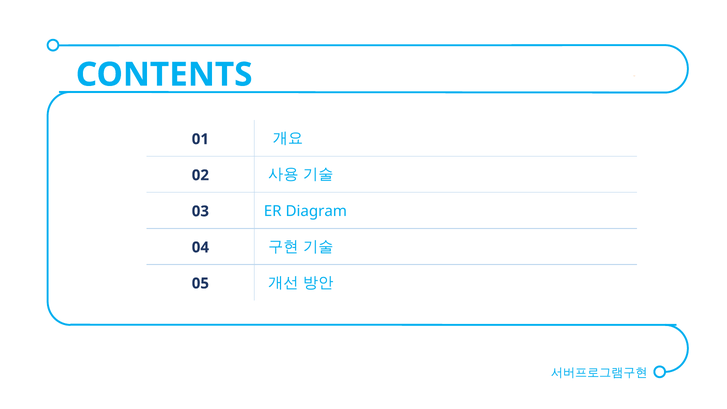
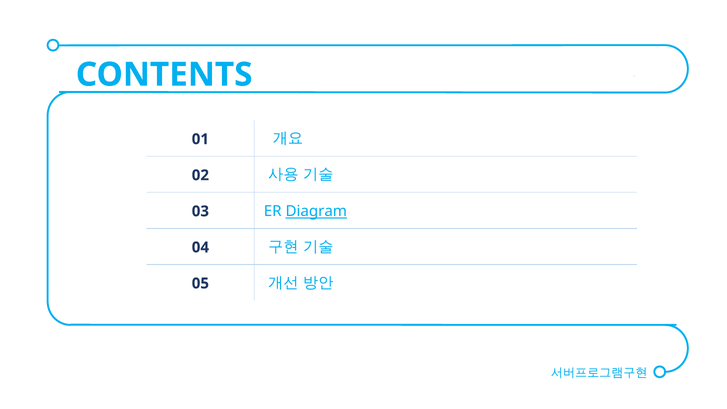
Diagram underline: none -> present (316, 211)
